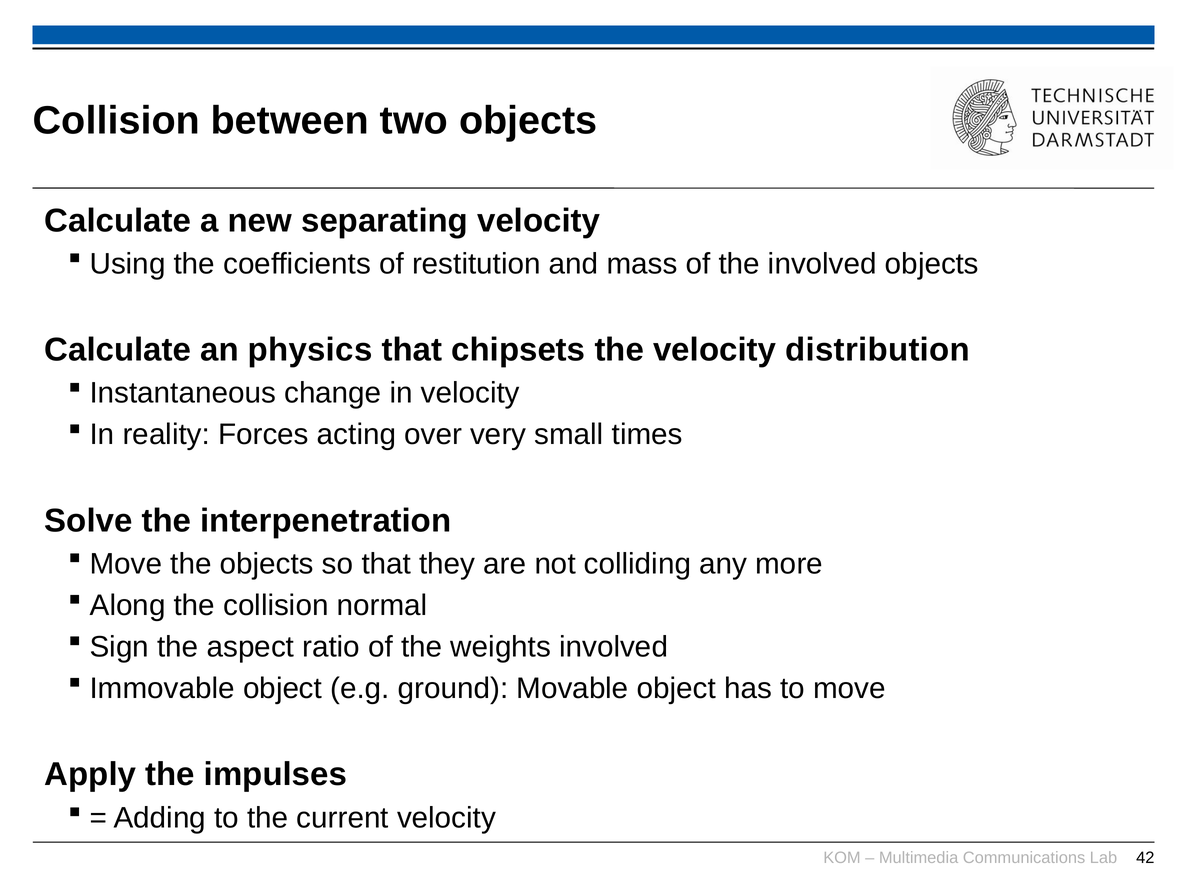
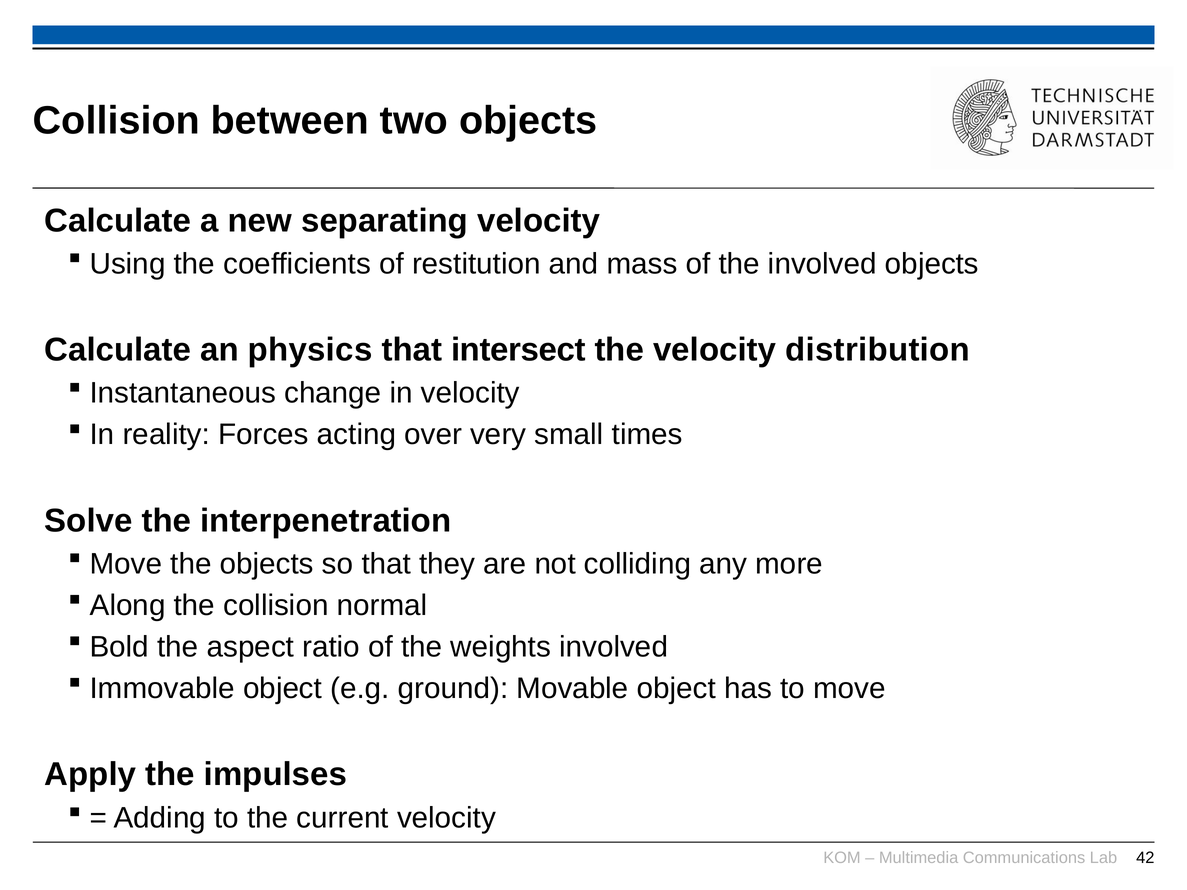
chipsets: chipsets -> intersect (519, 350)
Sign: Sign -> Bold (119, 647)
